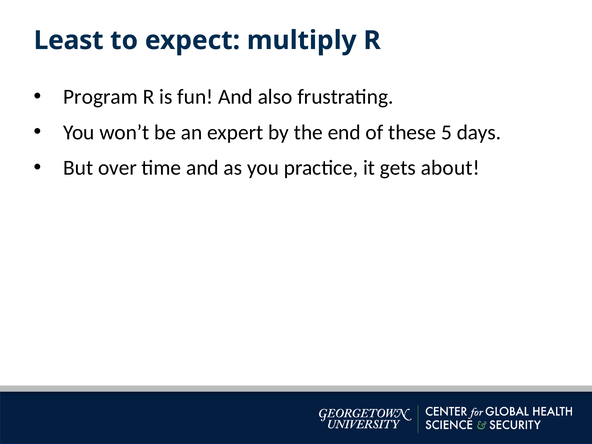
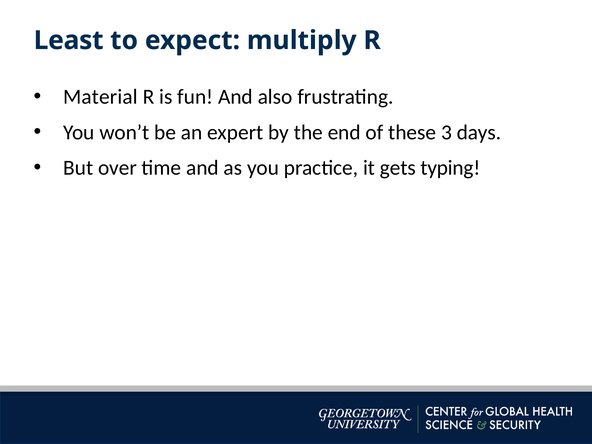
Program: Program -> Material (101, 97)
5: 5 -> 3 (446, 132)
about: about -> typing (450, 168)
